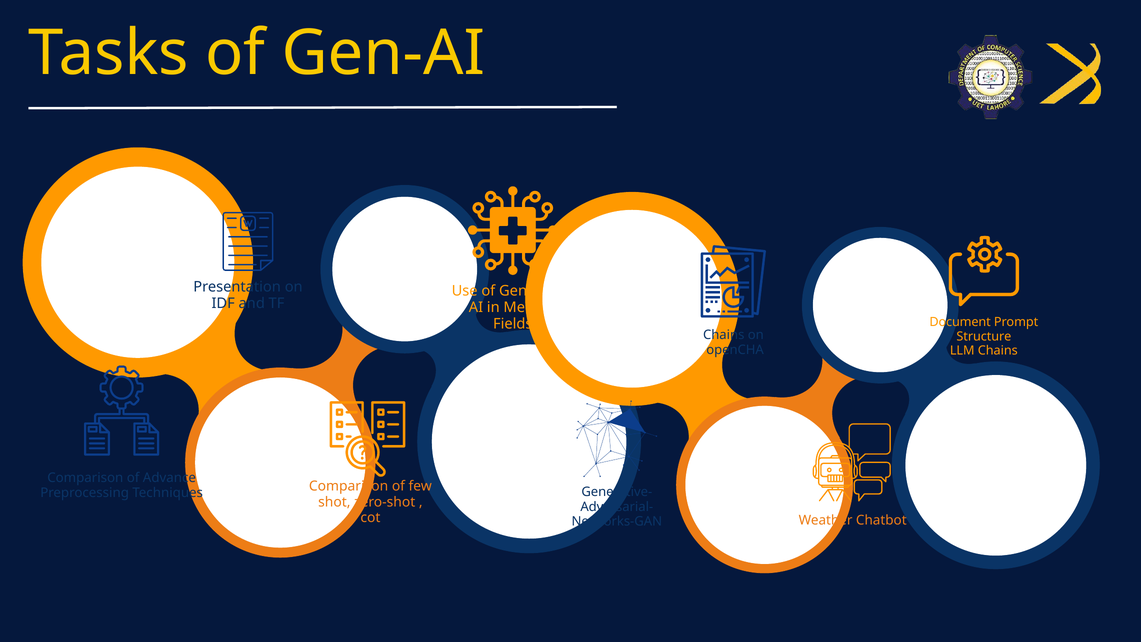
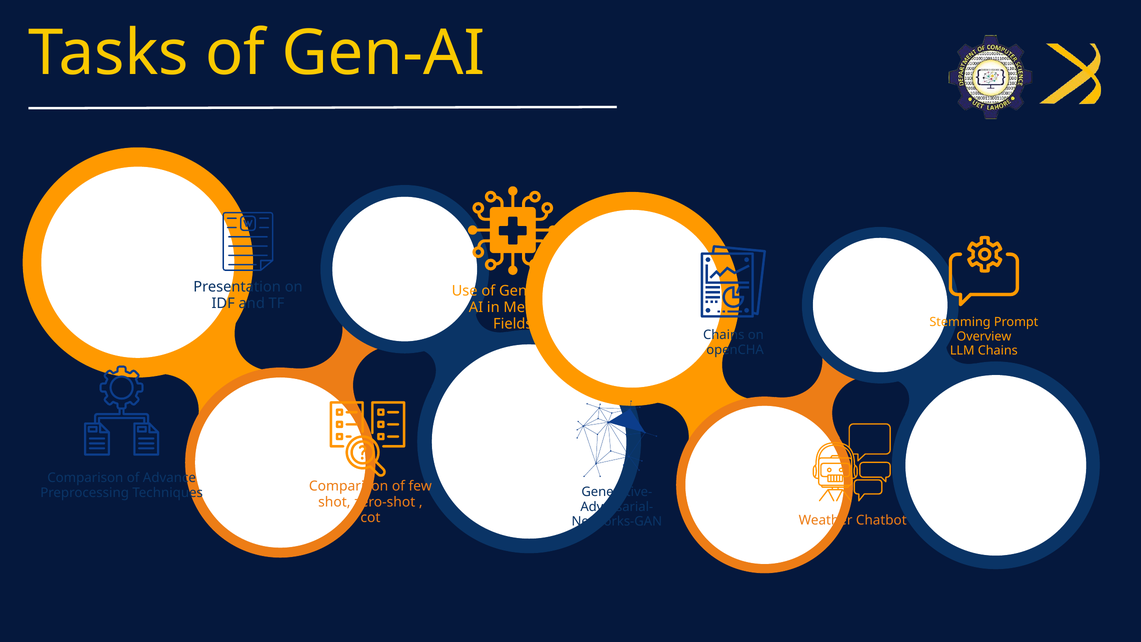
Document: Document -> Stemming (960, 322)
Structure: Structure -> Overview (984, 336)
